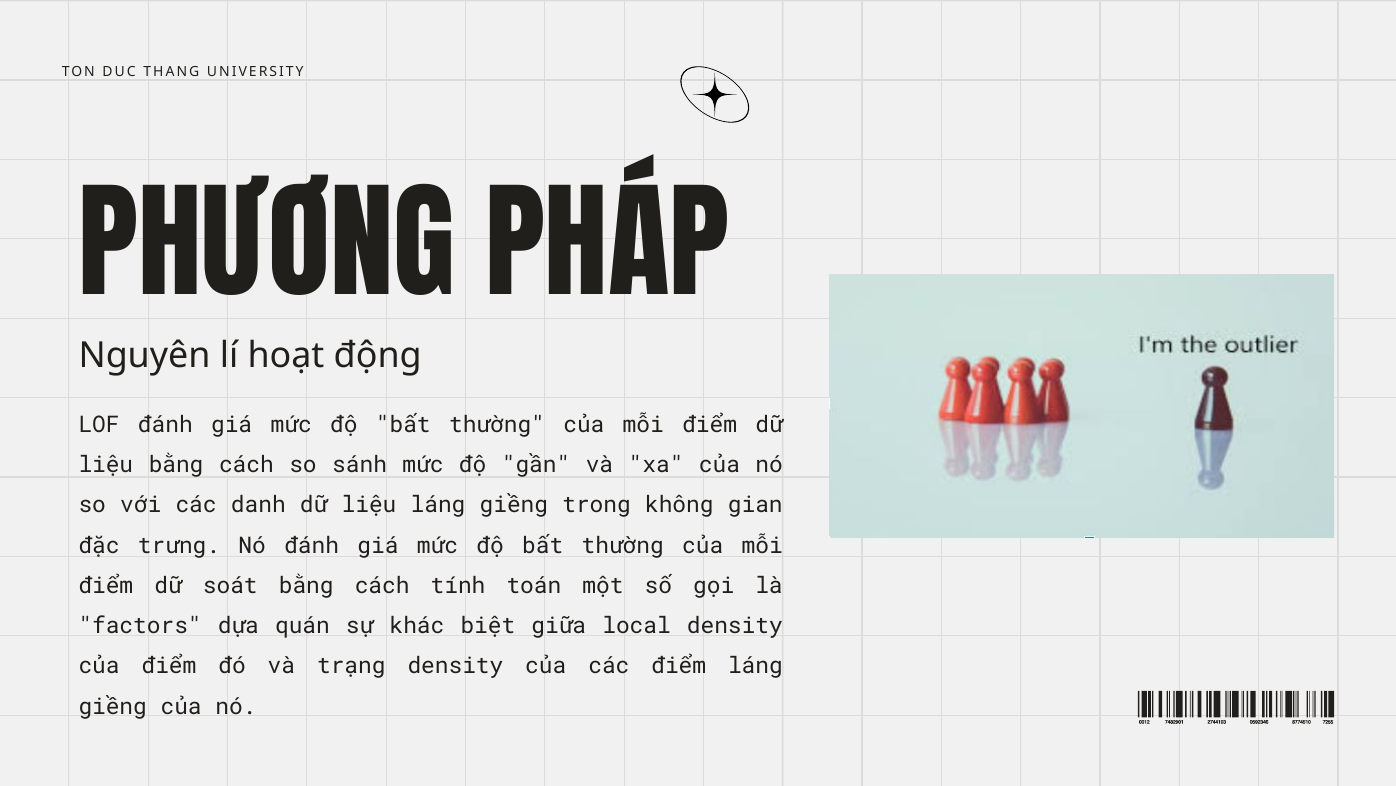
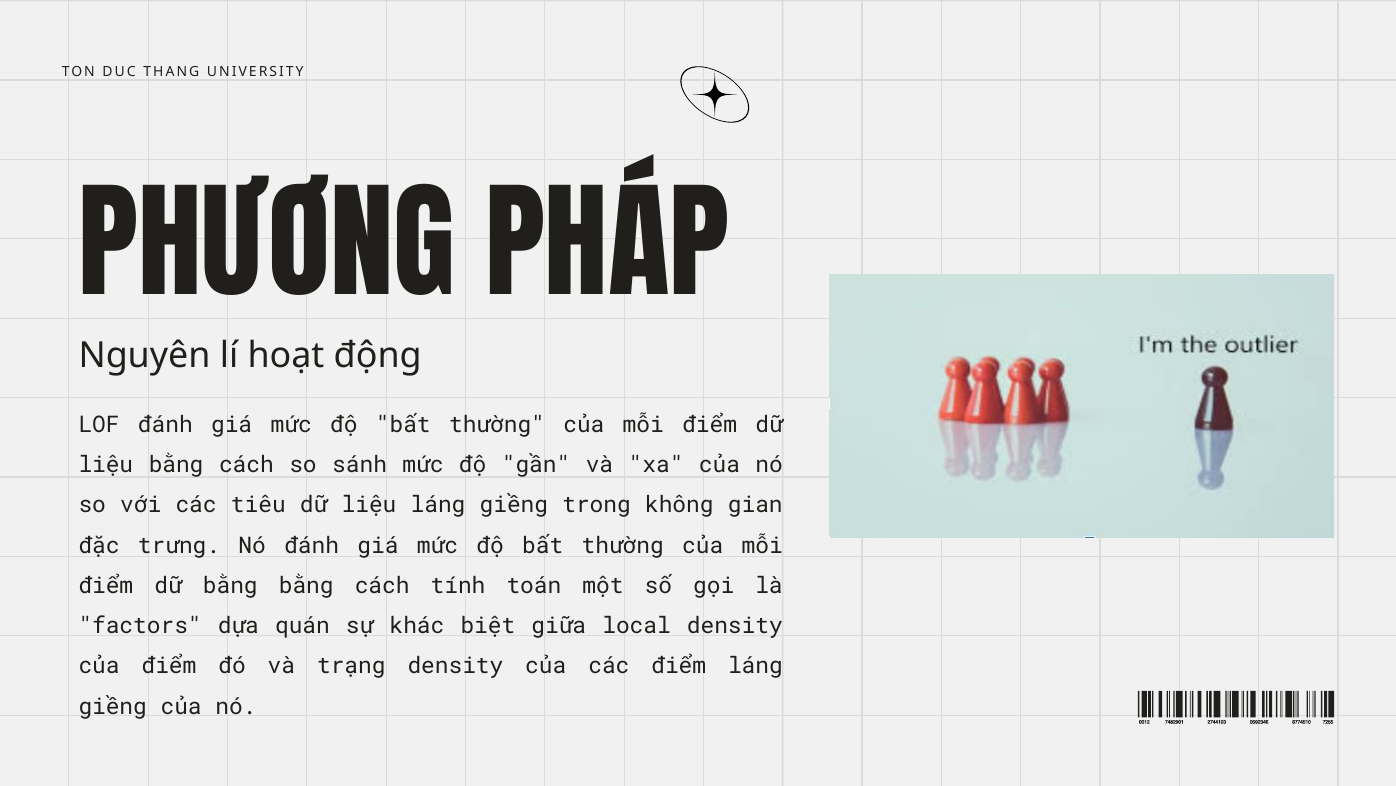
danh: danh -> tiêu (258, 505)
dữ soát: soát -> bằng (230, 585)
